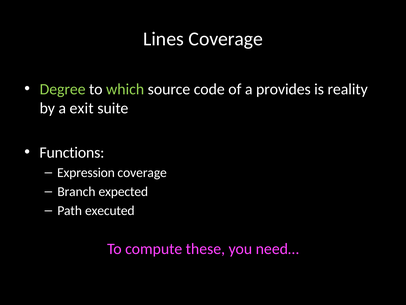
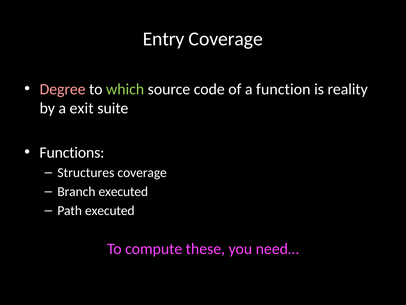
Lines: Lines -> Entry (164, 39)
Degree colour: light green -> pink (63, 89)
provides: provides -> function (283, 89)
Expression: Expression -> Structures (86, 172)
Branch expected: expected -> executed (123, 191)
